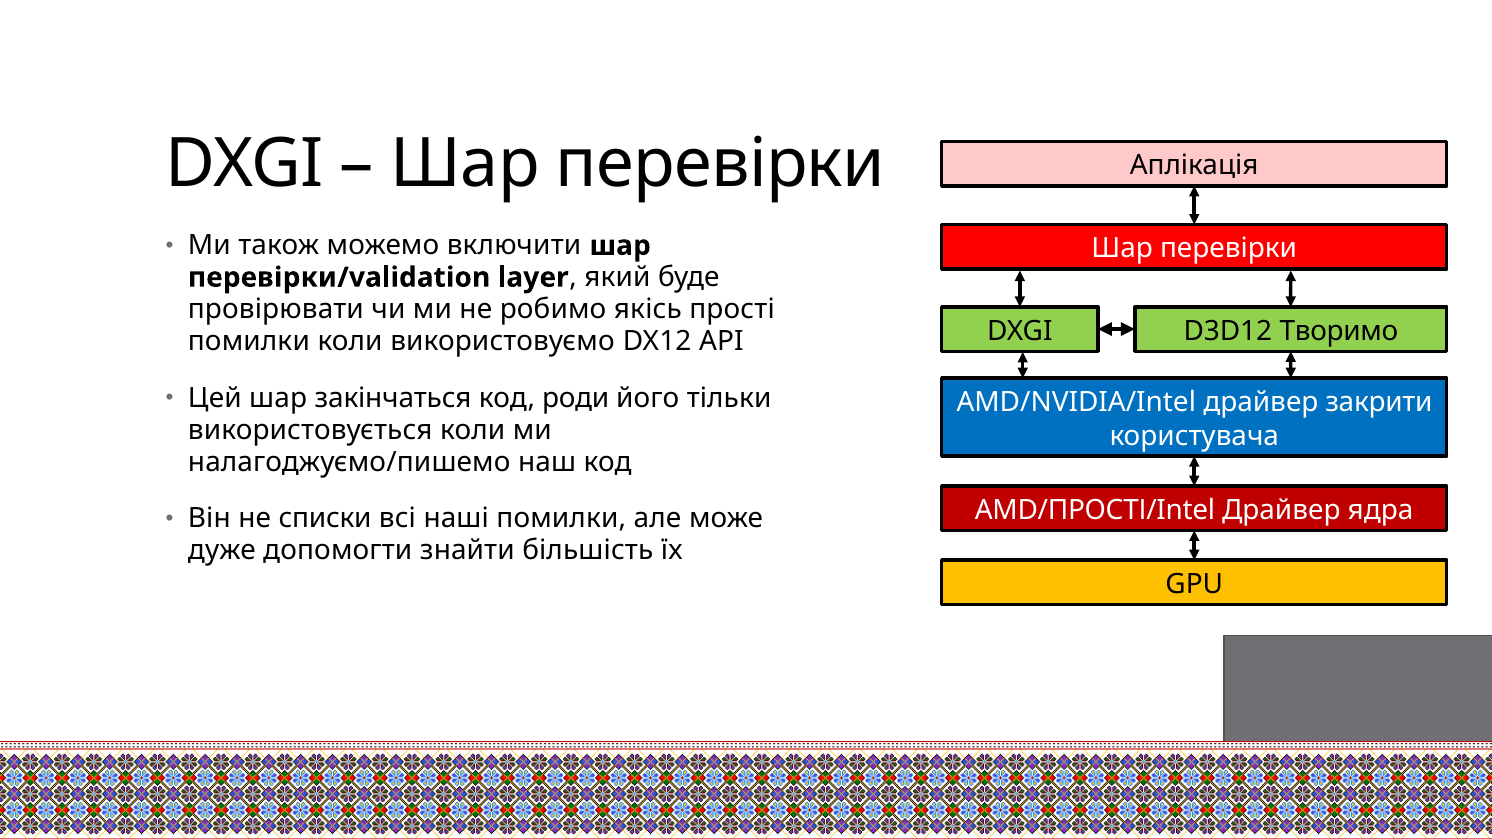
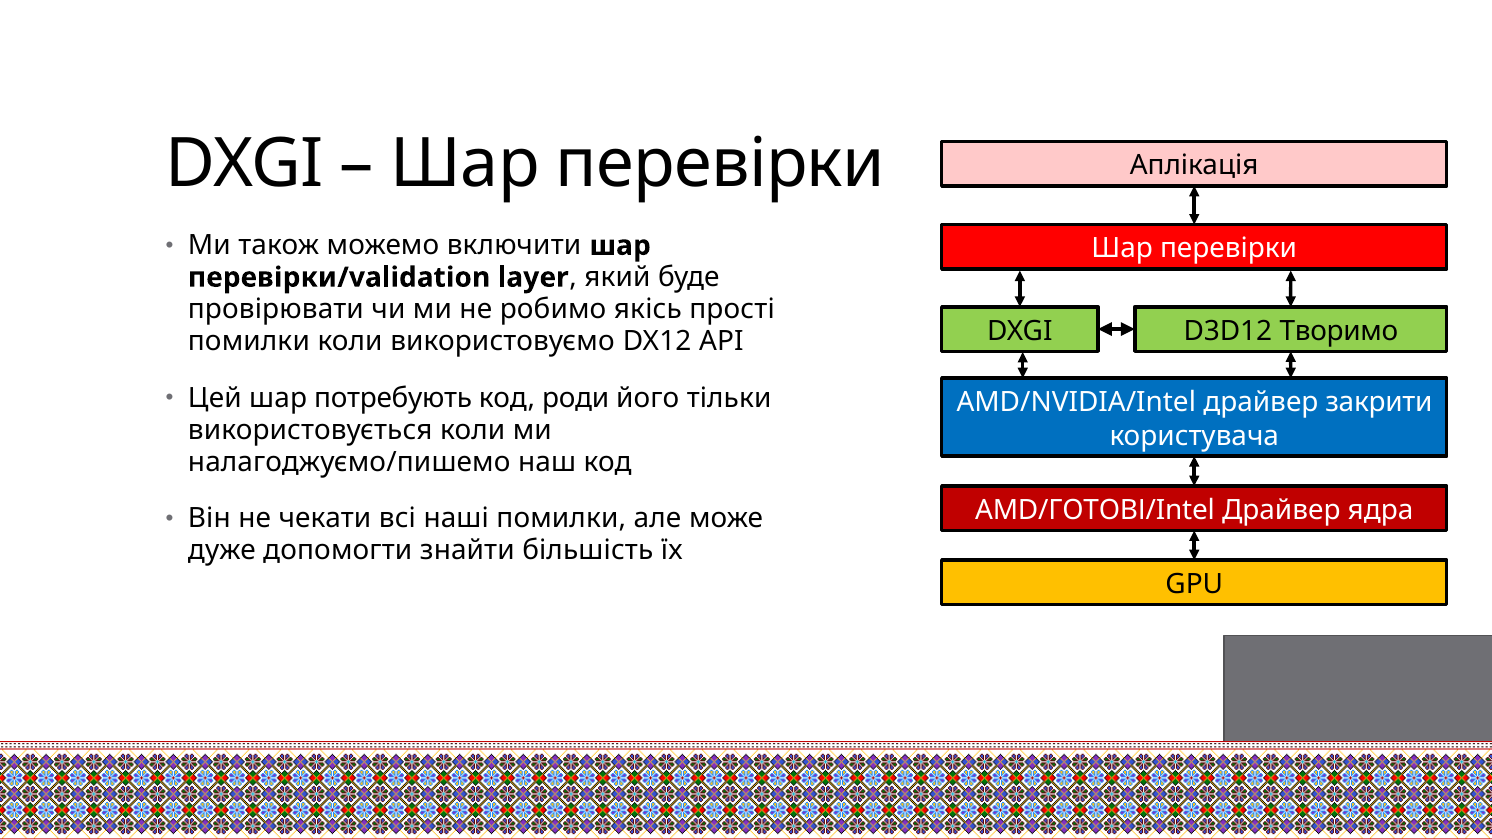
закінчаться: закінчаться -> потребують (393, 398)
AMD/ПРОСТІ/Intel: AMD/ПРОСТІ/Intel -> AMD/ГОТОВІ/Intel (1095, 510)
списки: списки -> чекати (325, 519)
